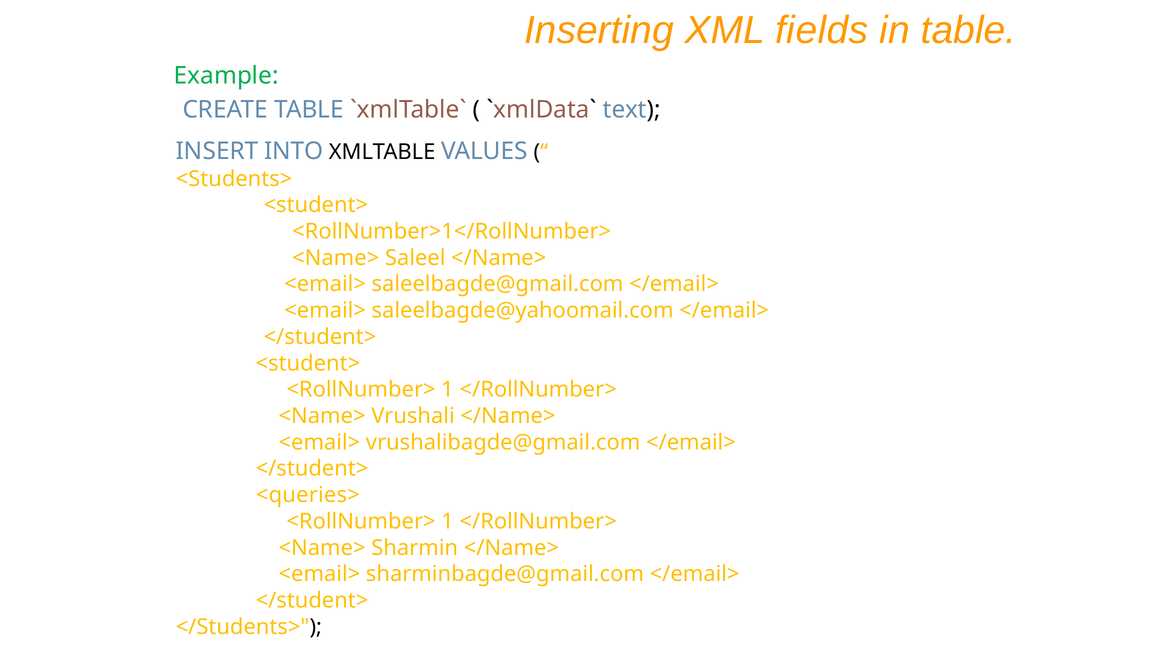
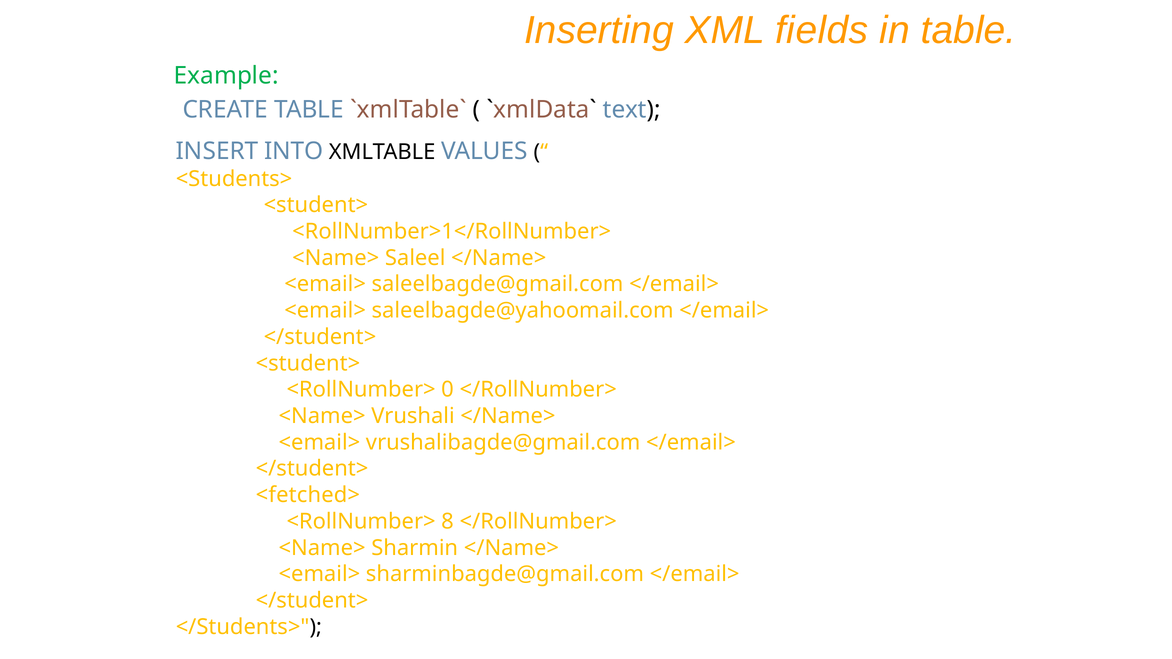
1: 1 -> 0 (448, 390)
<queries>: <queries> -> <fetched> (308, 495)
1: 1 -> 8 (448, 522)
